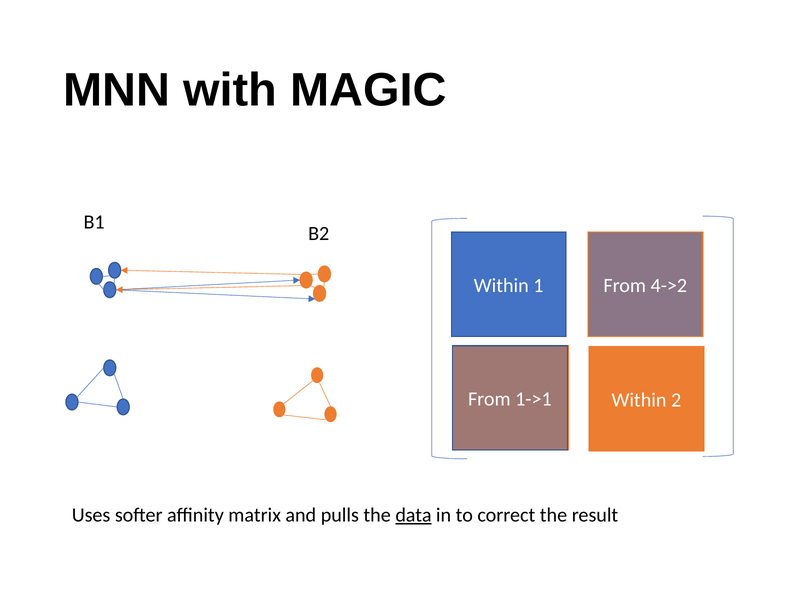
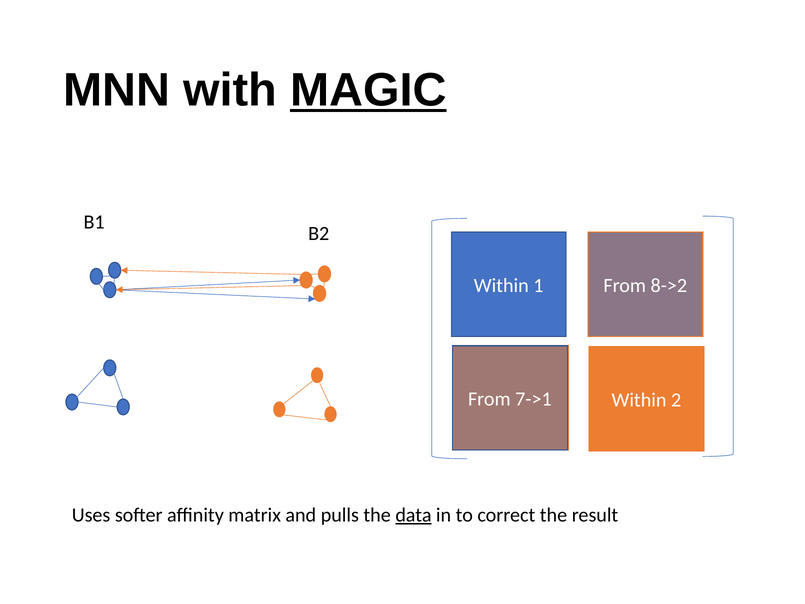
MAGIC underline: none -> present (368, 90)
4->2: 4->2 -> 8->2 (669, 285)
1->1: 1->1 -> 7->1 (533, 399)
